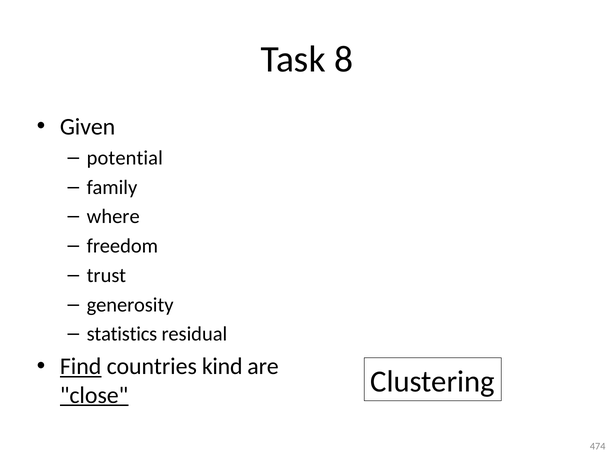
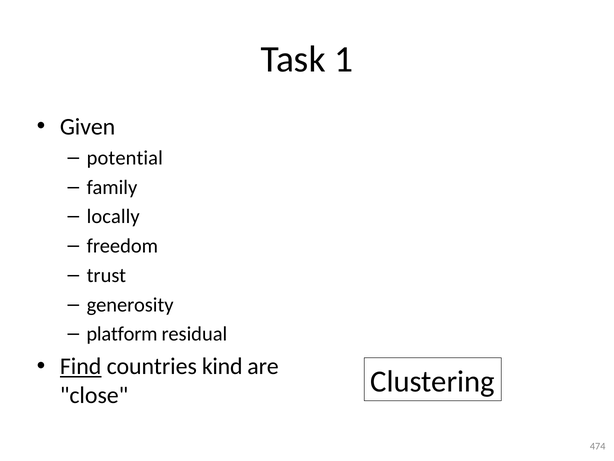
8: 8 -> 1 (344, 59)
where: where -> locally (113, 216)
statistics: statistics -> platform (122, 334)
close underline: present -> none (94, 395)
